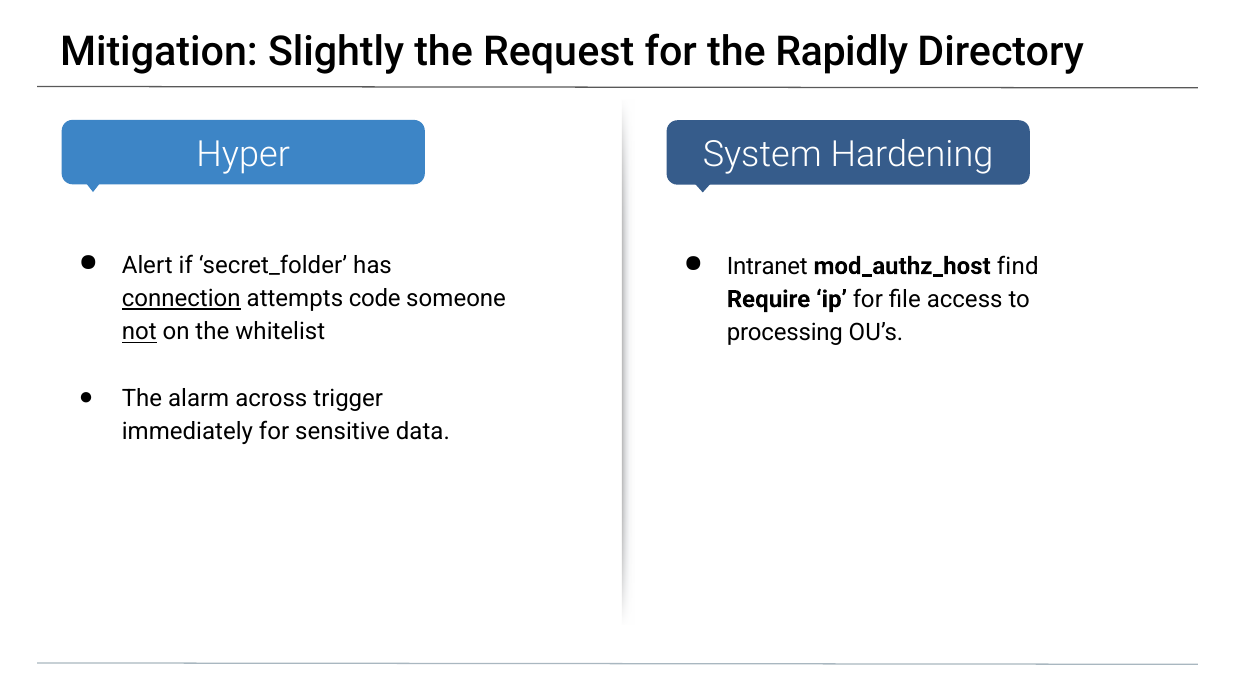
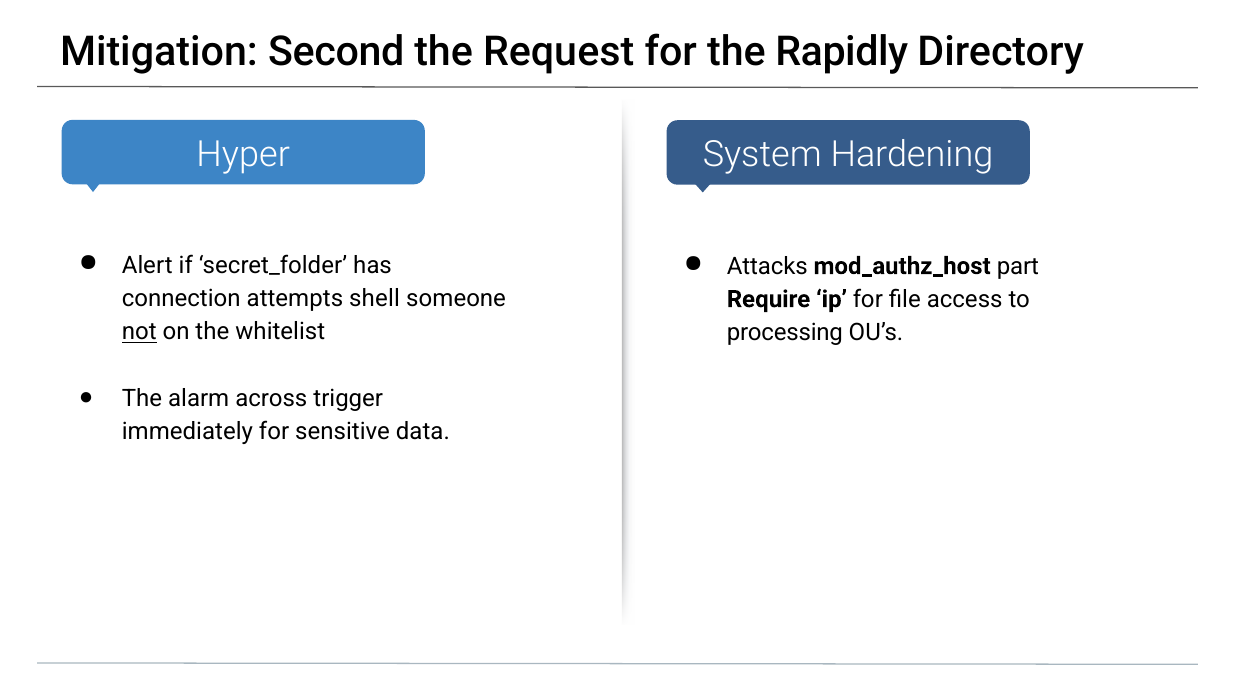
Slightly: Slightly -> Second (336, 52)
Intranet: Intranet -> Attacks (767, 266)
find: find -> part (1018, 266)
connection underline: present -> none (181, 299)
code: code -> shell (375, 299)
